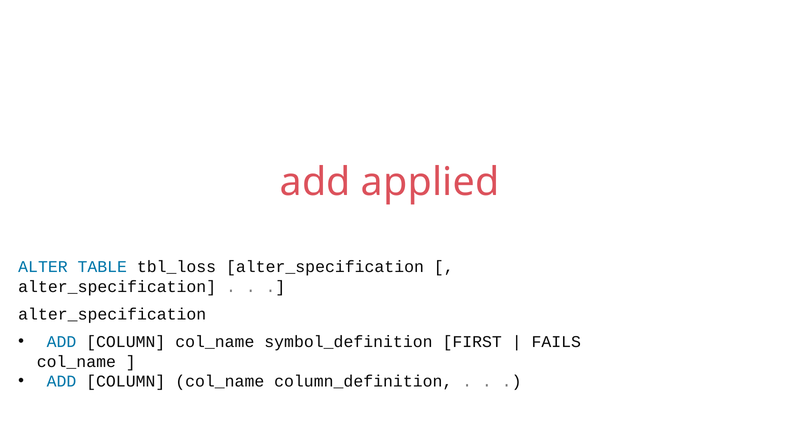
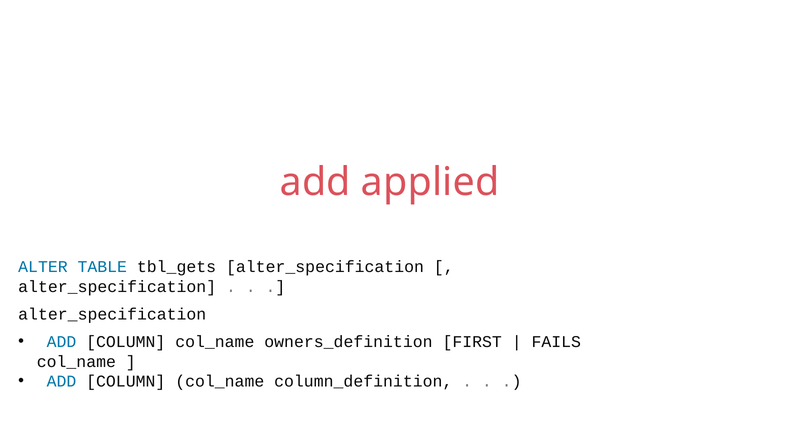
tbl_loss: tbl_loss -> tbl_gets (177, 267)
symbol_definition: symbol_definition -> owners_definition (348, 342)
